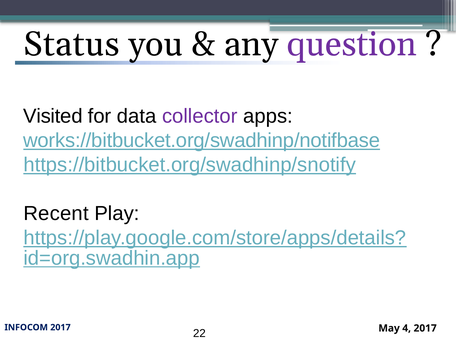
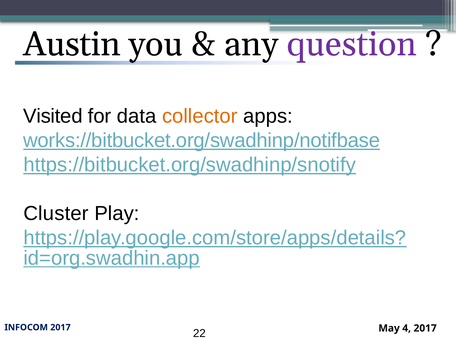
Status: Status -> Austin (72, 44)
collector colour: purple -> orange (200, 116)
Recent: Recent -> Cluster (56, 213)
